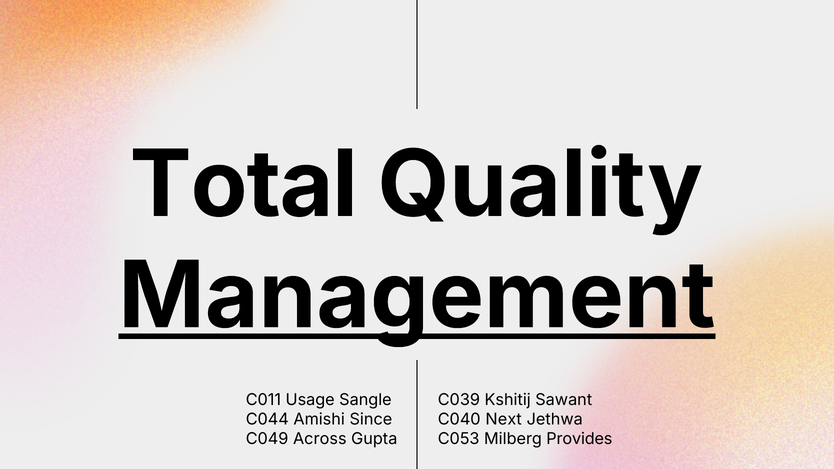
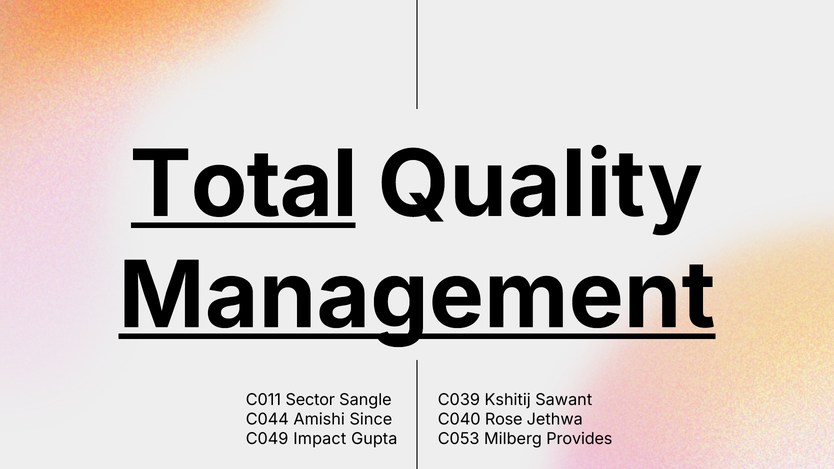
Total underline: none -> present (244, 185)
Usage: Usage -> Sector (310, 400)
Next: Next -> Rose (504, 419)
Across: Across -> Impact (320, 439)
